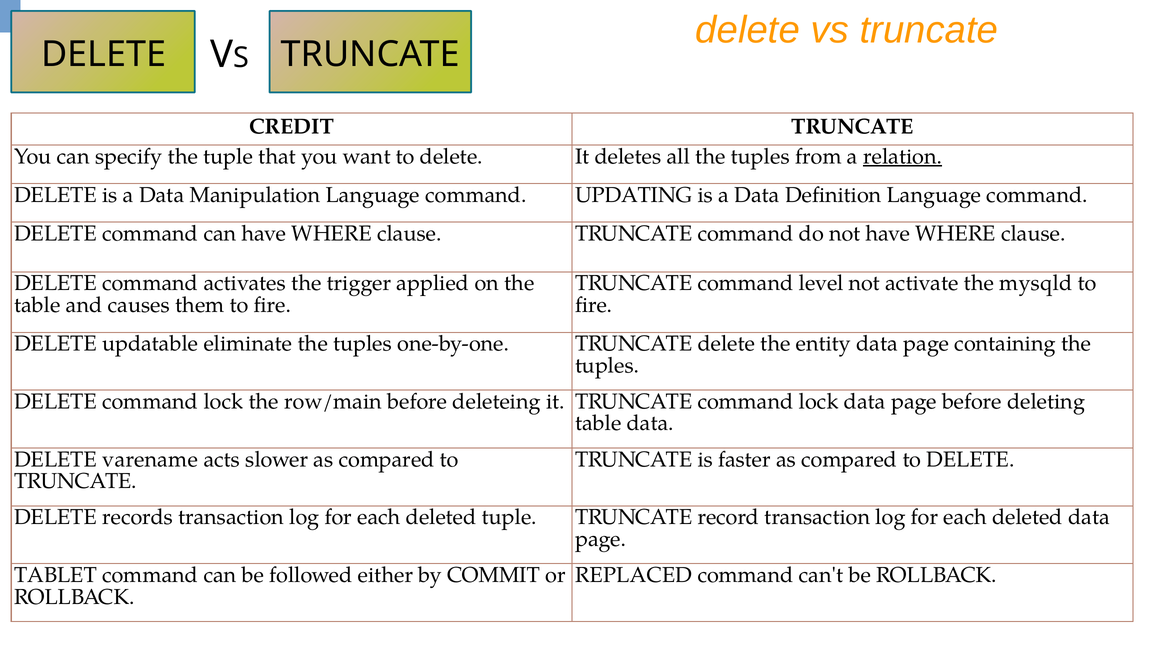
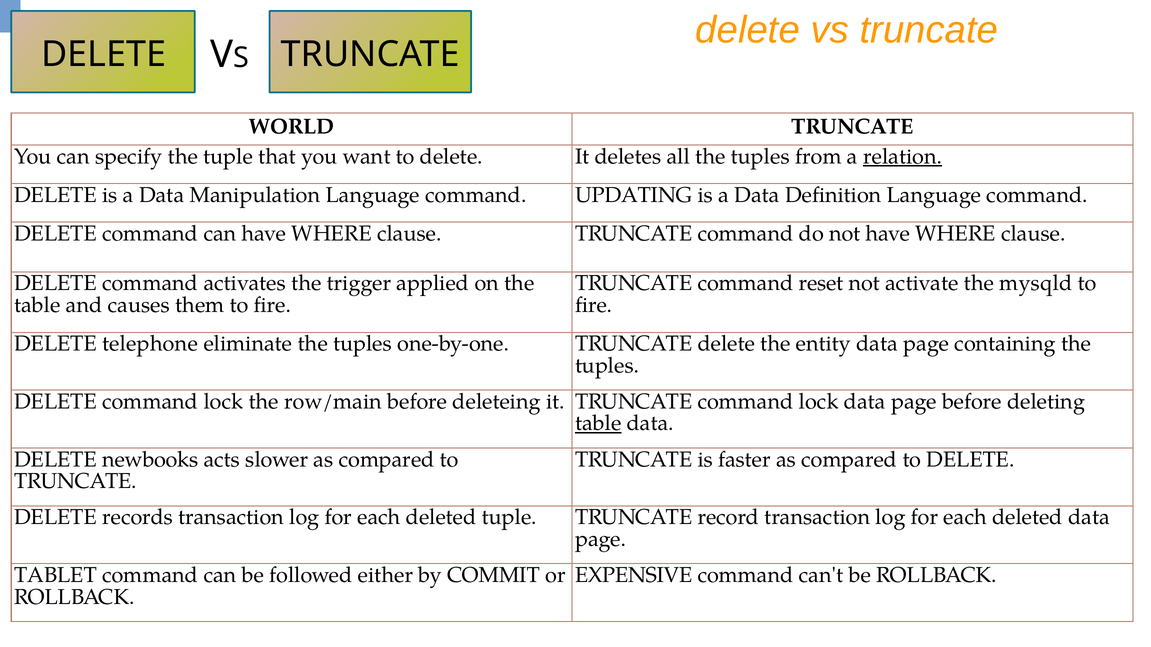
CREDIT: CREDIT -> WORLD (292, 127)
level: level -> reset (821, 284)
updatable: updatable -> telephone (150, 344)
table underline: none -> present (598, 424)
varename: varename -> newbooks (150, 460)
REPLACED: REPLACED -> EXPENSIVE (634, 576)
